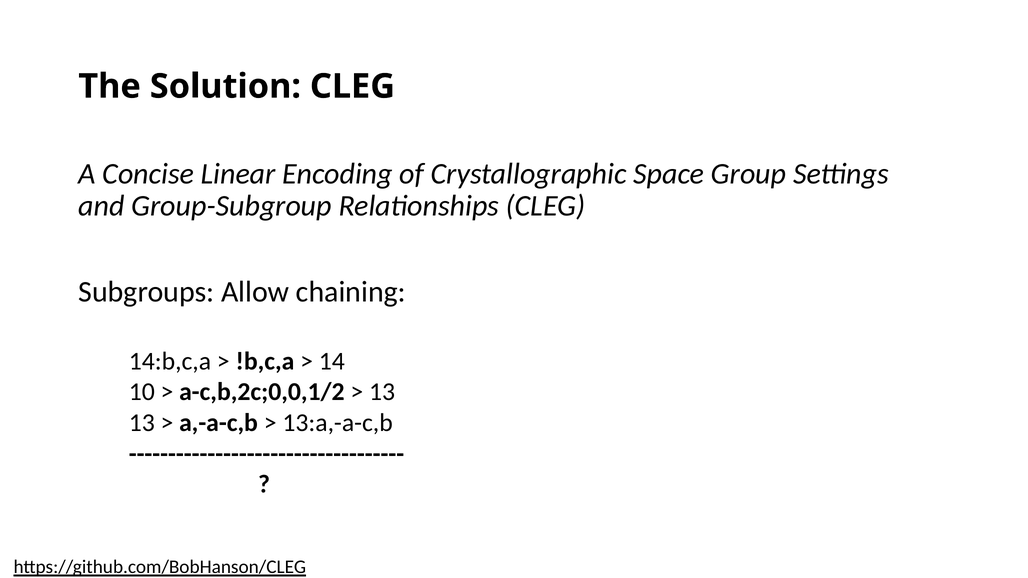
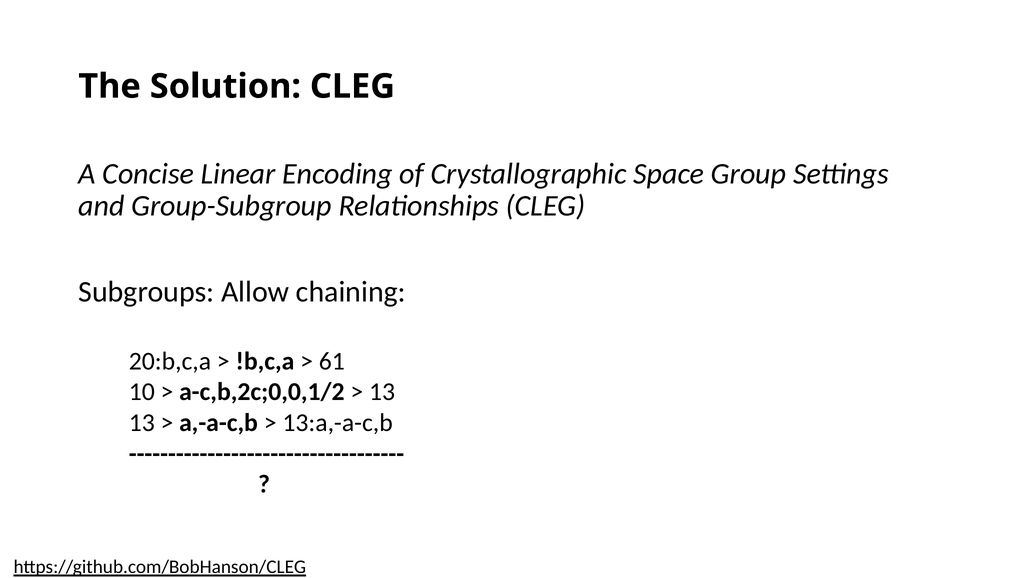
14:b,c,a: 14:b,c,a -> 20:b,c,a (170, 361)
14: 14 -> 61 (332, 361)
